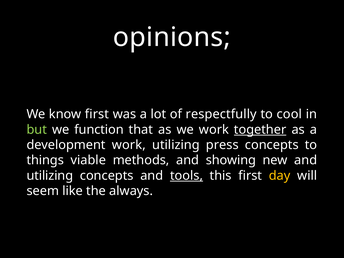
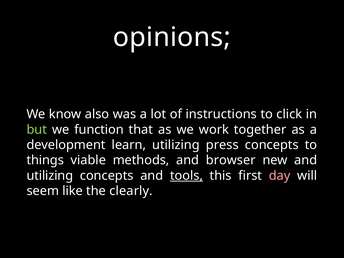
know first: first -> also (97, 114)
respectfully: respectfully -> instructions (221, 114)
cool: cool -> click (289, 114)
together underline: present -> none (260, 130)
development work: work -> learn (129, 145)
showing: showing -> browser (231, 160)
day colour: yellow -> pink (280, 176)
always: always -> clearly (131, 191)
